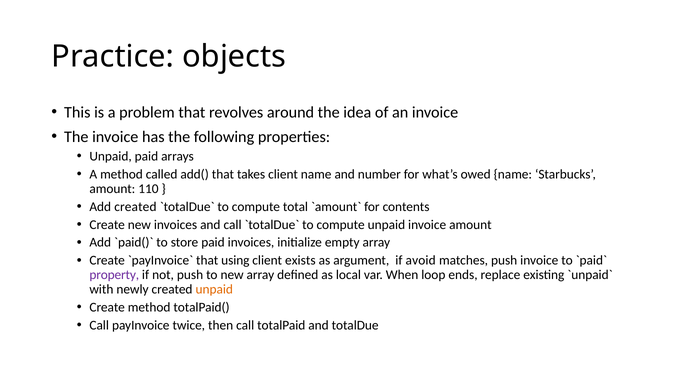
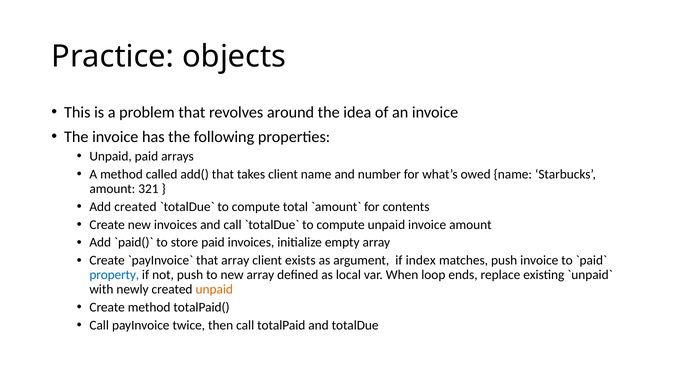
110: 110 -> 321 (148, 189)
that using: using -> array (235, 260)
avoid: avoid -> index (421, 260)
property colour: purple -> blue (114, 275)
